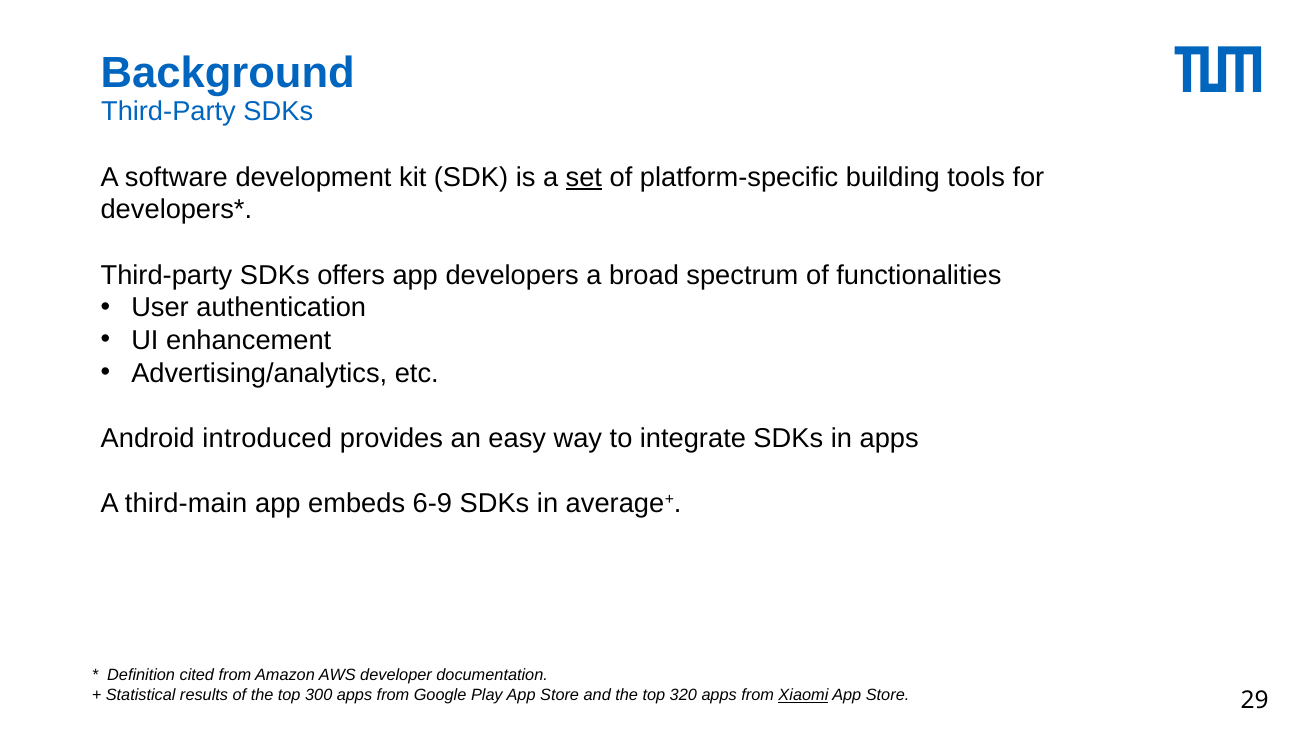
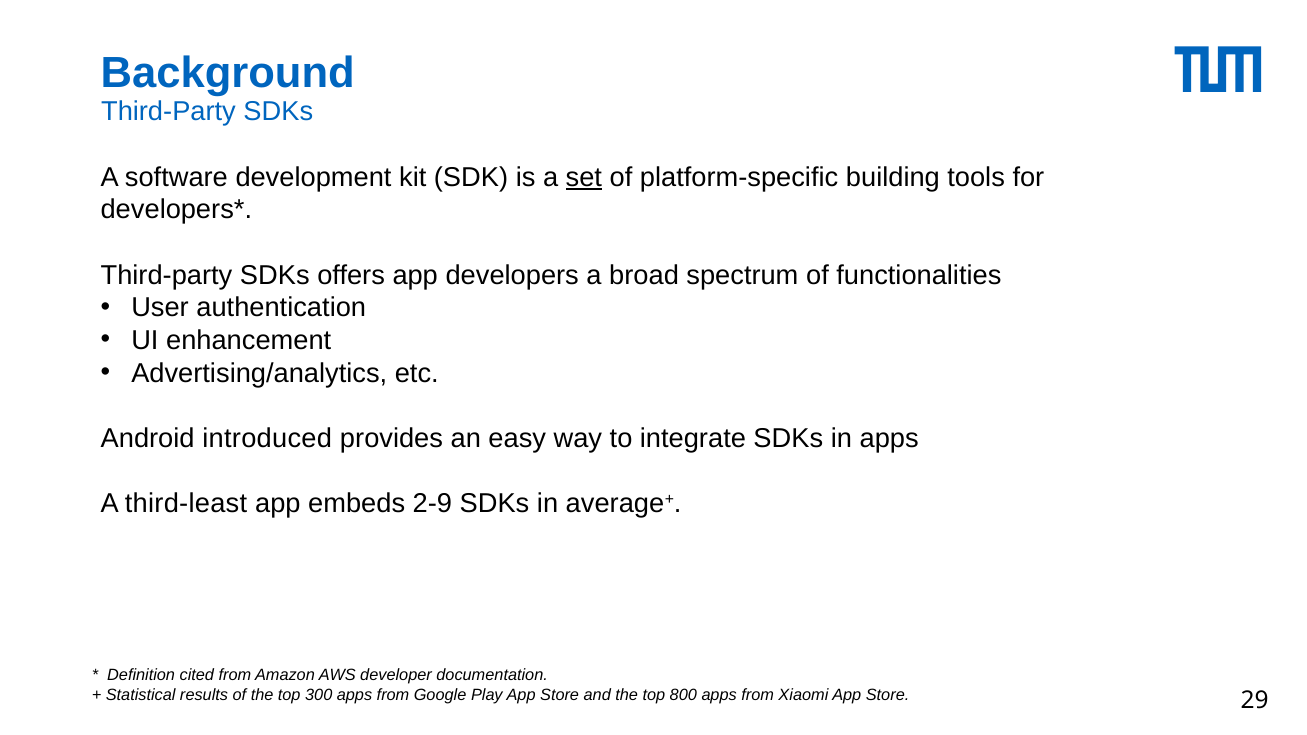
third-main: third-main -> third-least (186, 504)
6-9: 6-9 -> 2-9 (432, 504)
320: 320 -> 800 (683, 695)
Xiaomi underline: present -> none (803, 695)
